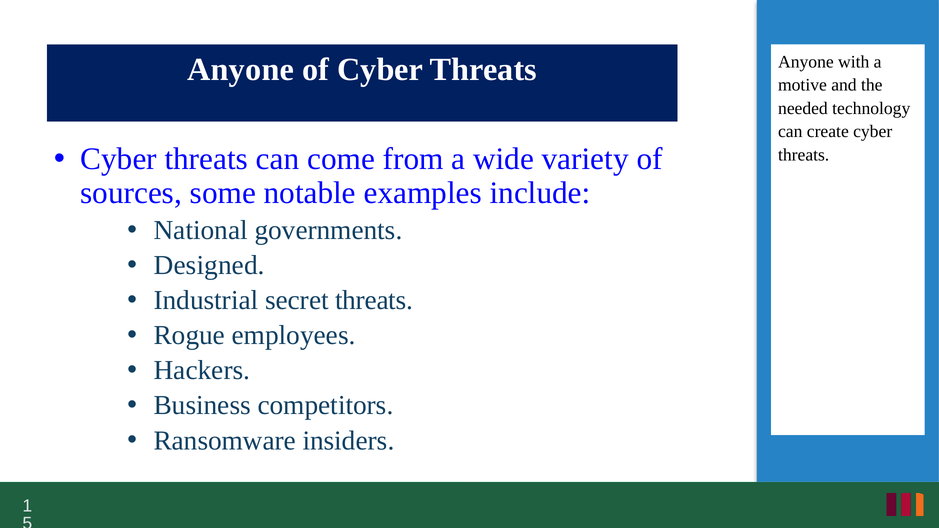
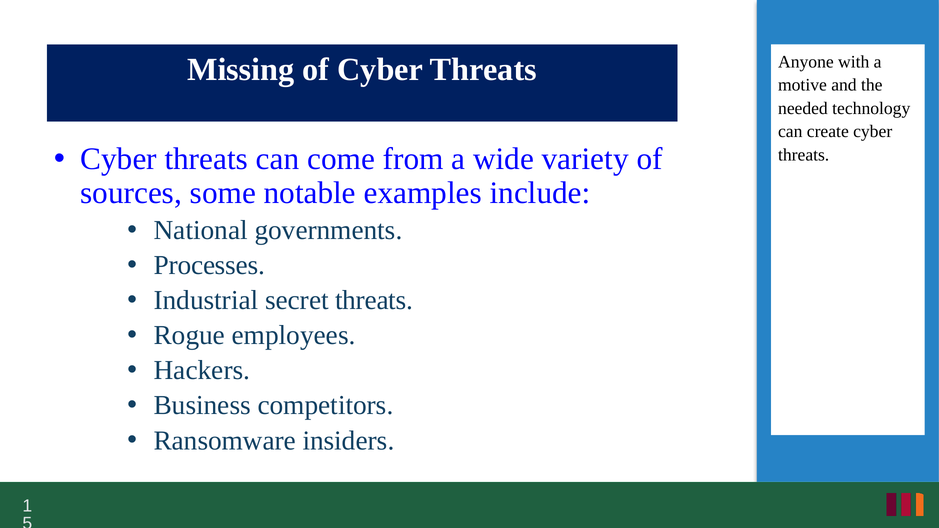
Anyone: Anyone -> Missing (241, 70)
Designed: Designed -> Processes (209, 265)
